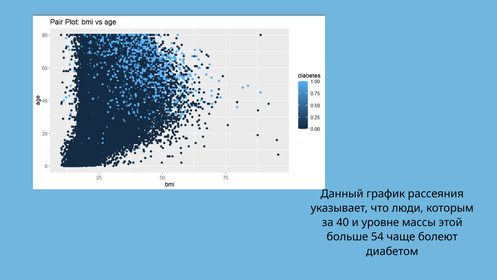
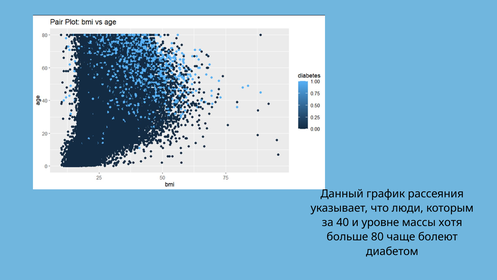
этой: этой -> хотя (450, 222)
54: 54 -> 80 (377, 237)
